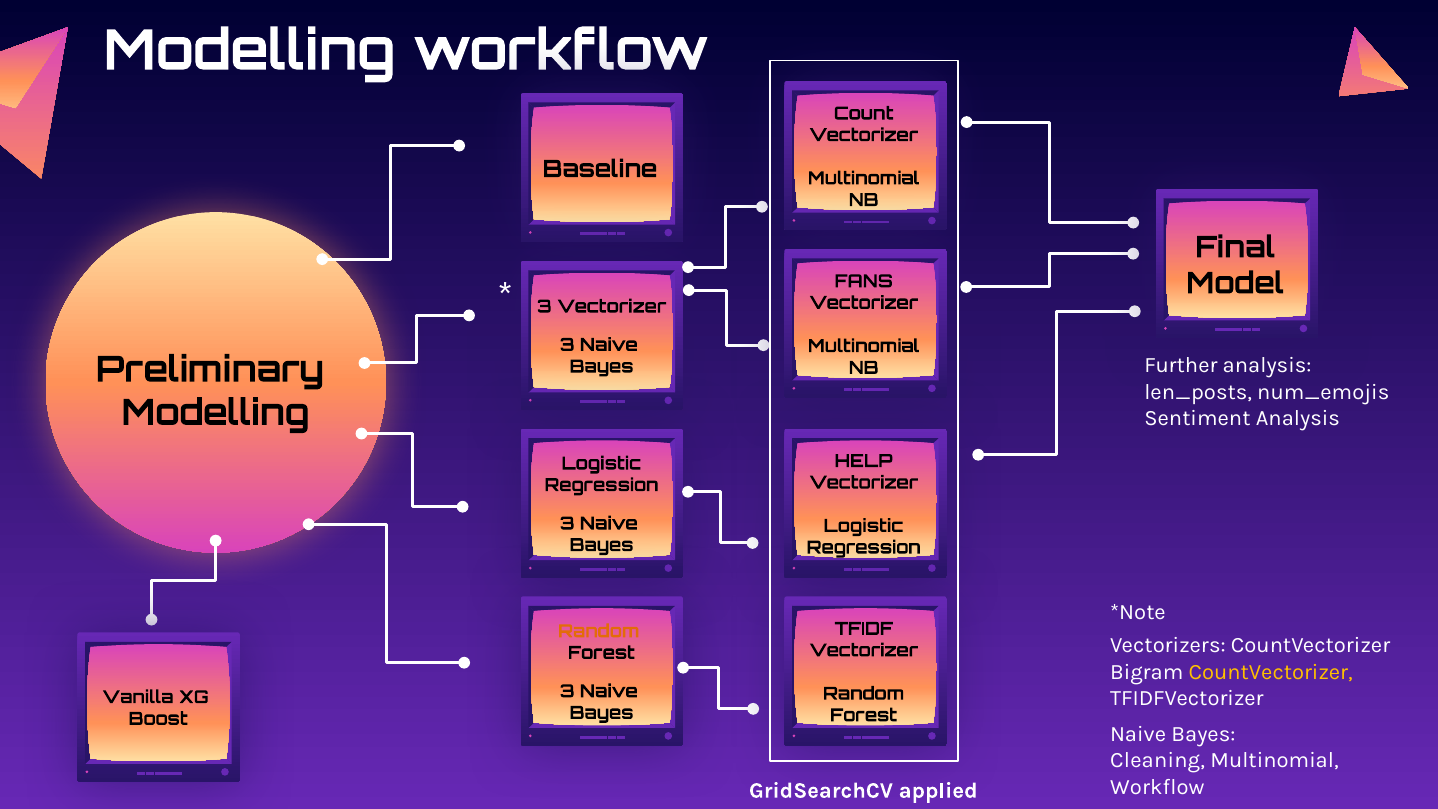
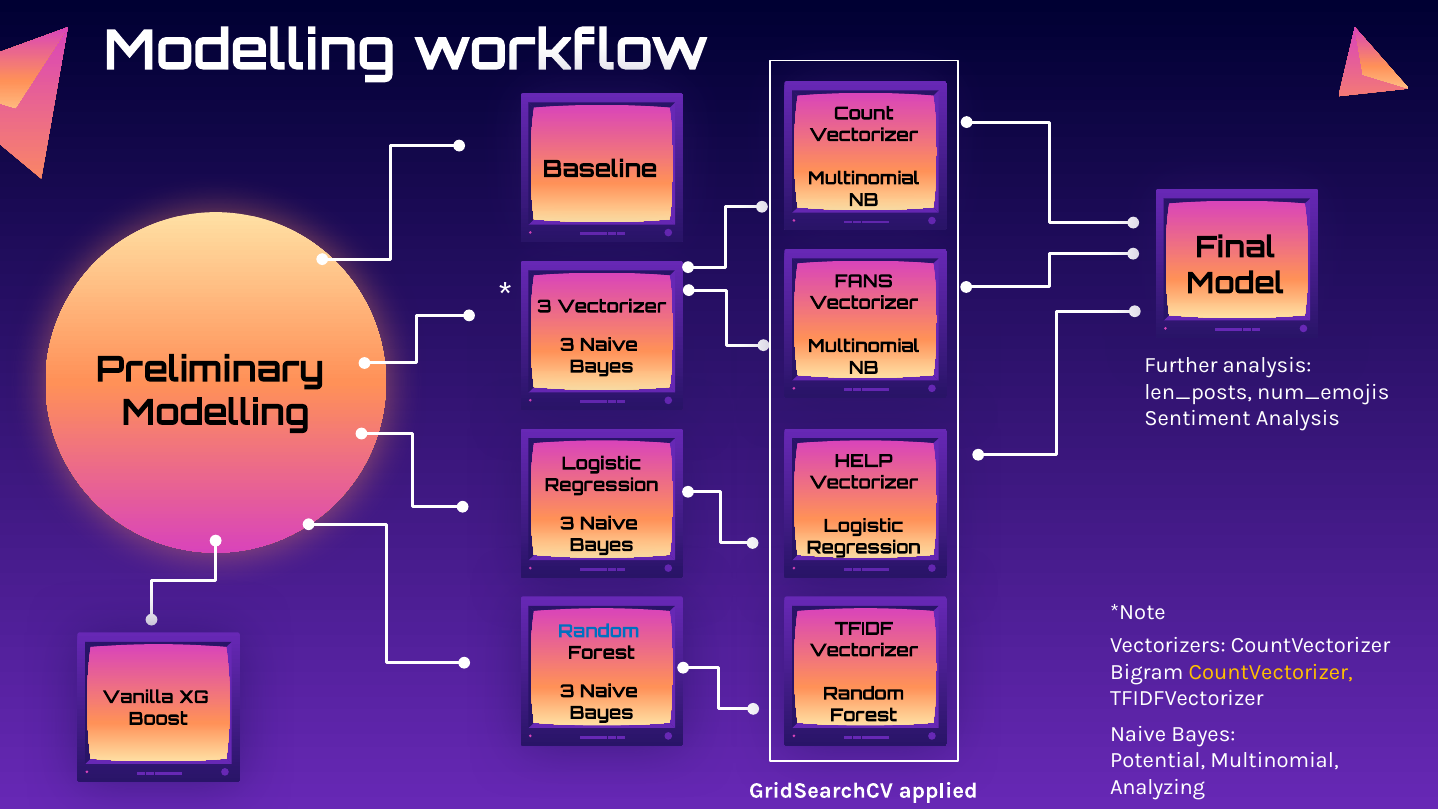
Random colour: orange -> blue (599, 631)
Cleaning: Cleaning -> Potential (1158, 760)
Workflow: Workflow -> Analyzing (1158, 787)
